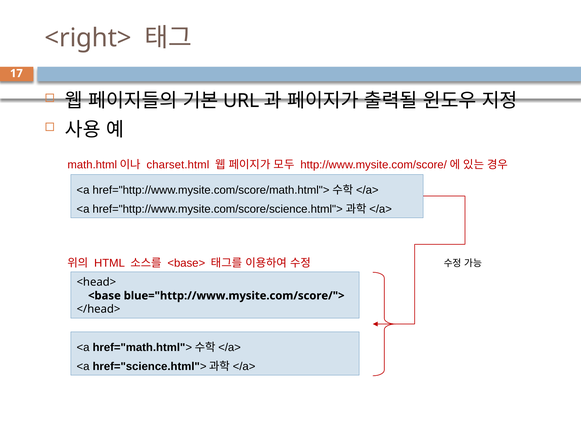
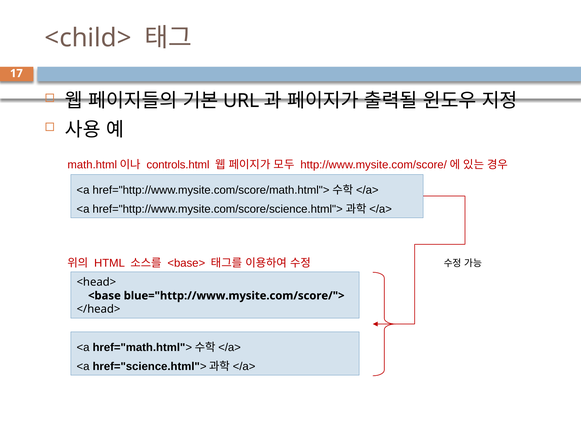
<right>: <right> -> <child> (88, 38)
charset.html: charset.html -> controls.html (178, 165)
